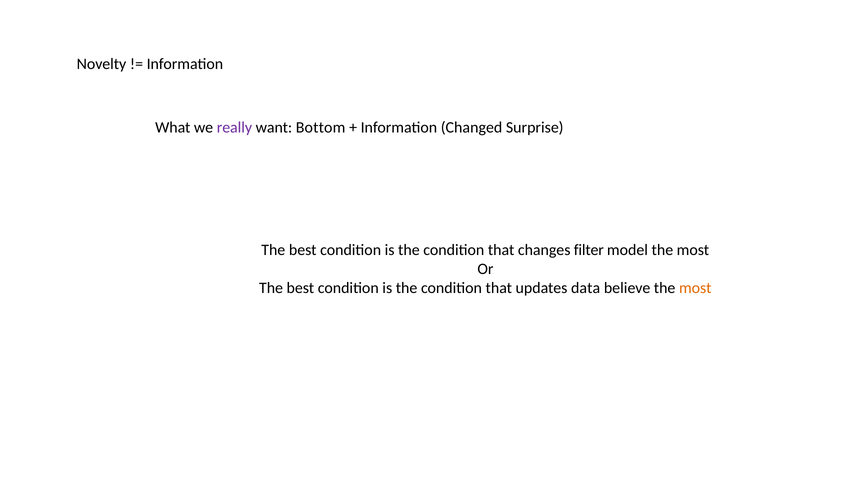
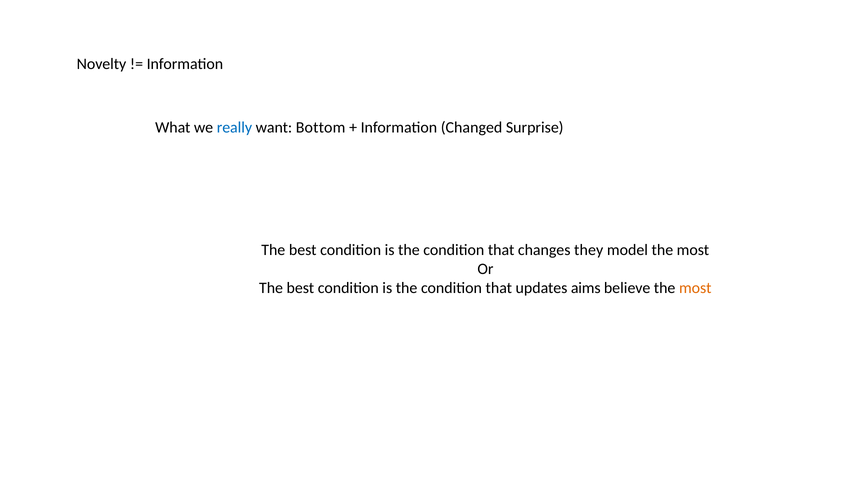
really colour: purple -> blue (234, 128)
filter: filter -> they (589, 250)
data: data -> aims (586, 288)
